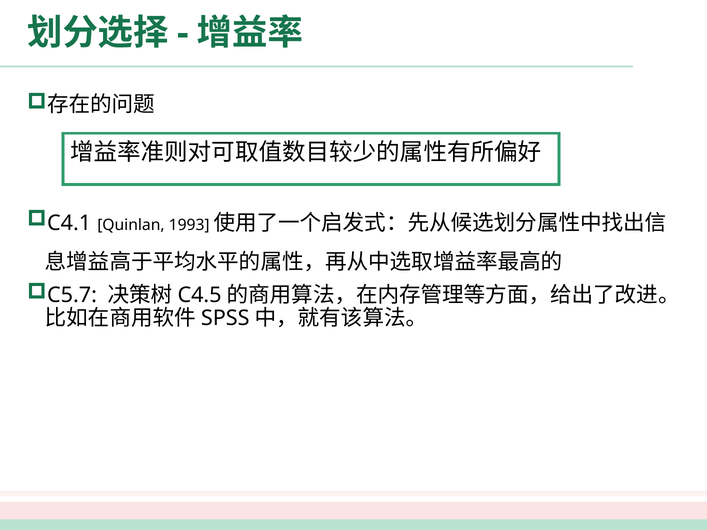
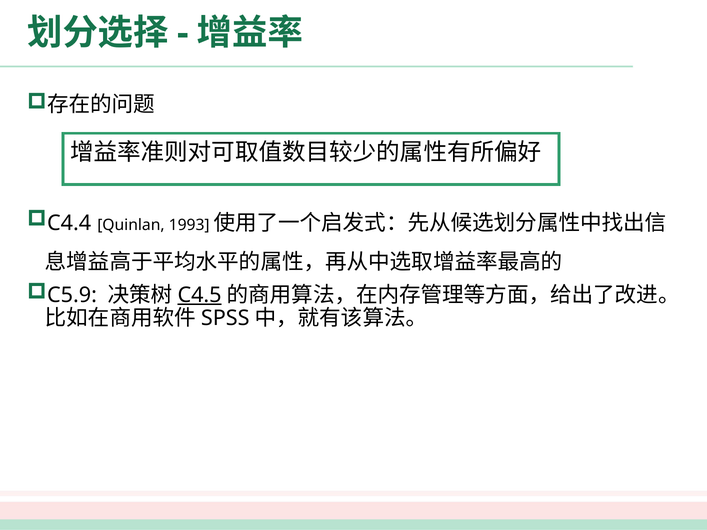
C4.1: C4.1 -> C4.4 (69, 223)
C5.7: C5.7 -> C5.9 (72, 295)
C4.5 underline: none -> present (200, 295)
